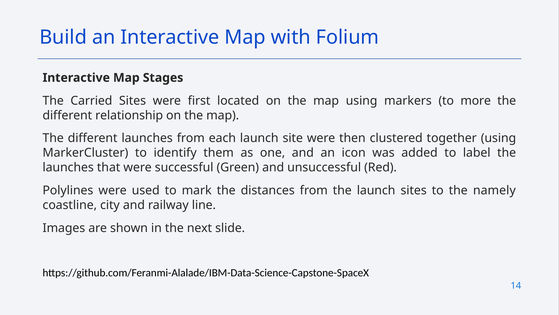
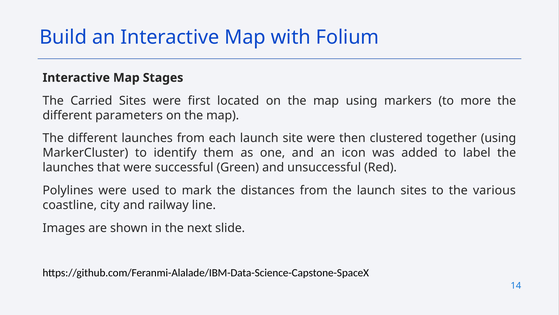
relationship: relationship -> parameters (129, 115)
namely: namely -> various (494, 190)
